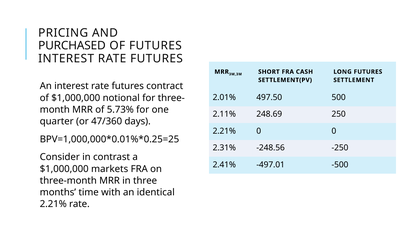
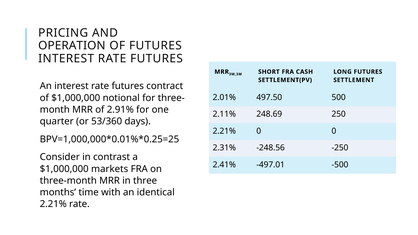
PURCHASED: PURCHASED -> OPERATION (72, 46)
5.73%: 5.73% -> 2.91% (120, 110)
47/360: 47/360 -> 53/360 (107, 121)
